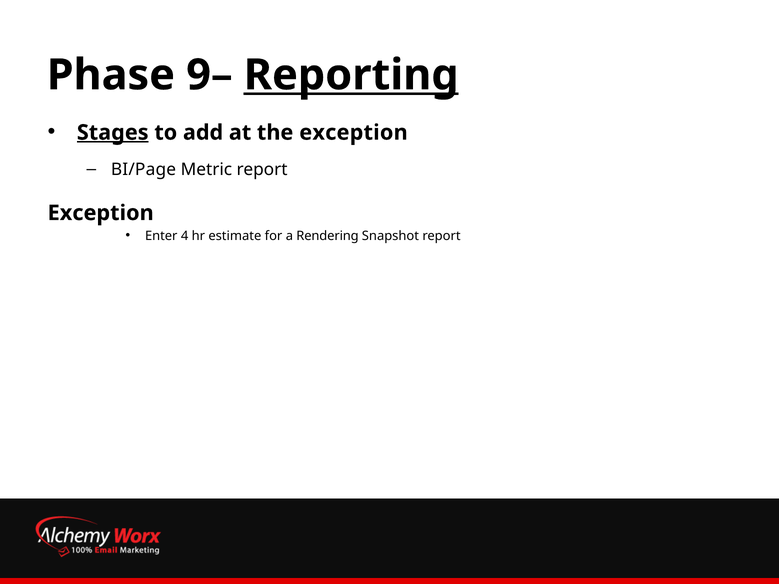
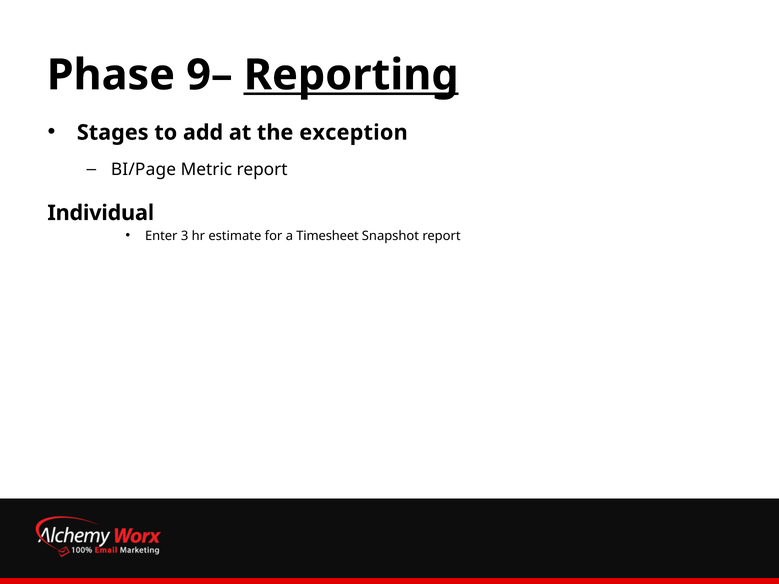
Stages underline: present -> none (113, 133)
Exception: Exception -> Individual (101, 213)
4: 4 -> 3 (185, 236)
Rendering: Rendering -> Timesheet (328, 236)
